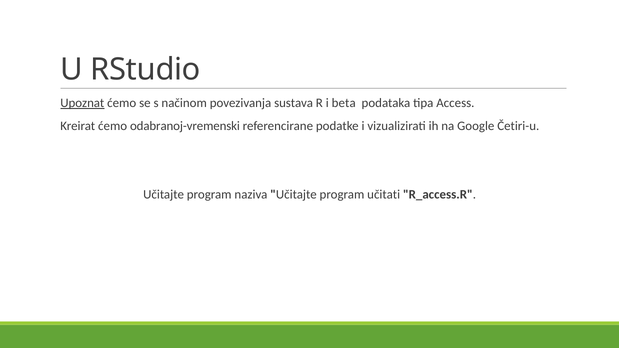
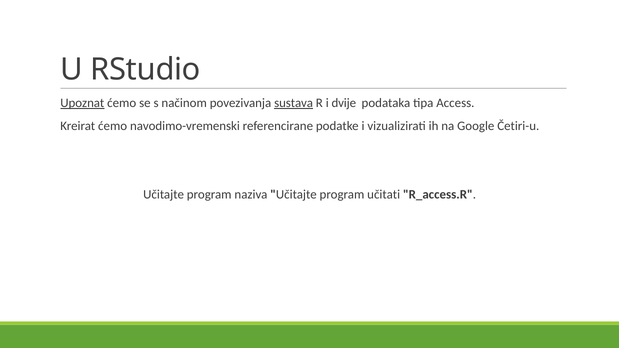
sustava underline: none -> present (294, 103)
beta: beta -> dvije (344, 103)
odabranoj-vremenski: odabranoj-vremenski -> navodimo-vremenski (185, 126)
